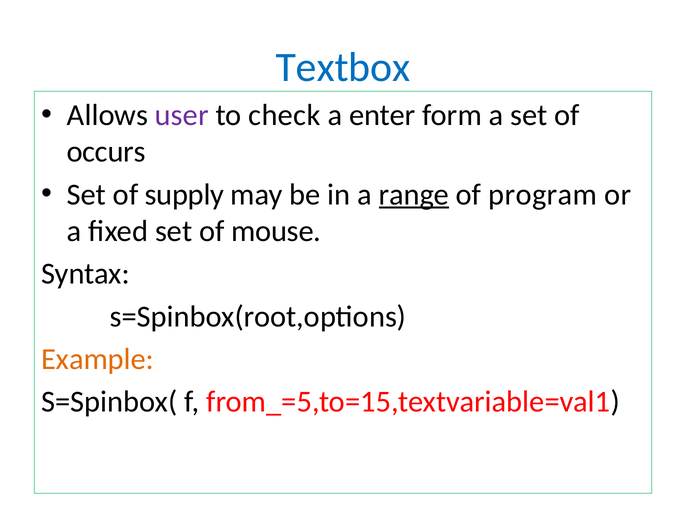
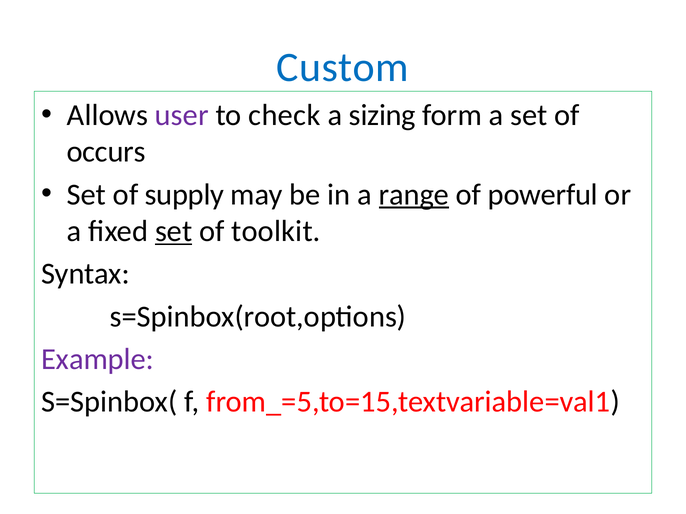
Textbox: Textbox -> Custom (343, 68)
enter: enter -> sizing (382, 115)
program: program -> powerful (543, 195)
set underline: none -> present (174, 231)
mouse: mouse -> toolkit (276, 231)
Example colour: orange -> purple (98, 360)
